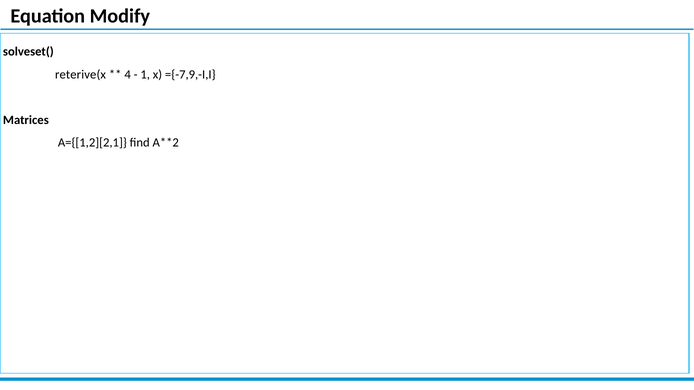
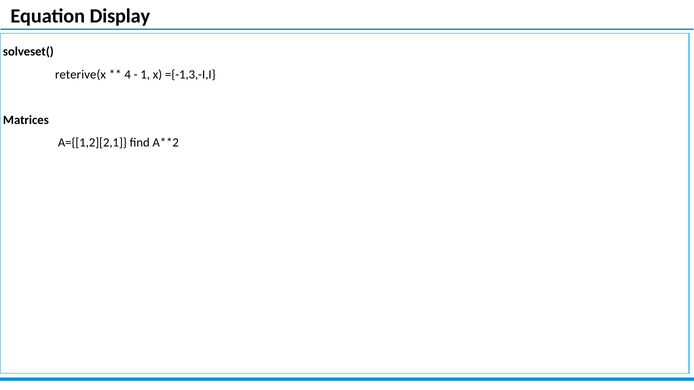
Modify: Modify -> Display (120, 16)
={-7,9,-I,I: ={-7,9,-I,I -> ={-1,3,-I,I (190, 75)
